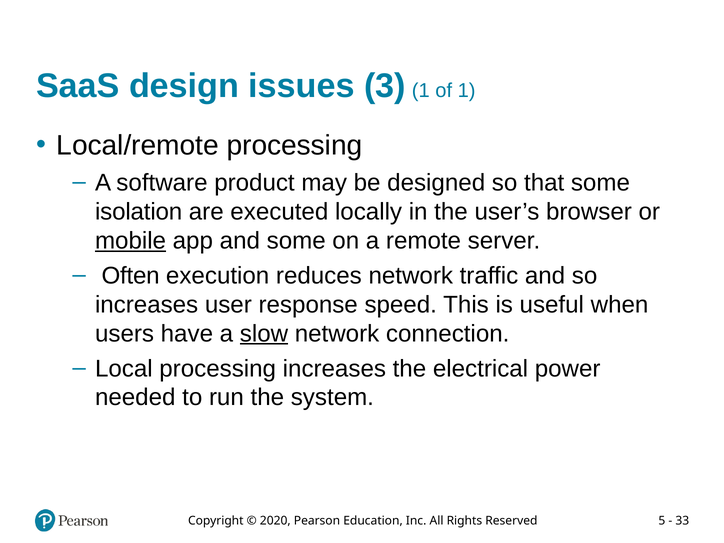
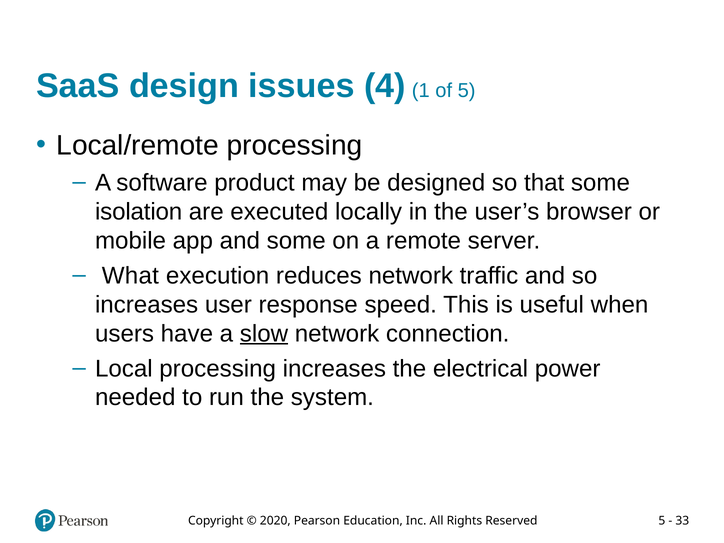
3: 3 -> 4 (385, 86)
of 1: 1 -> 5 (467, 90)
mobile underline: present -> none (131, 241)
Often: Often -> What (130, 276)
